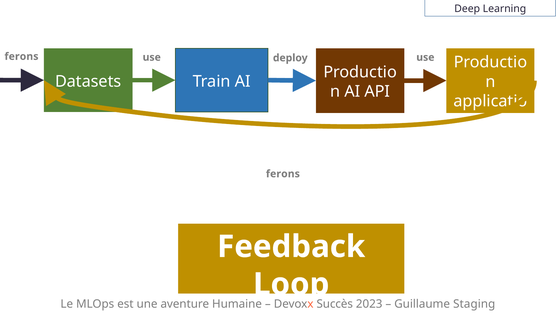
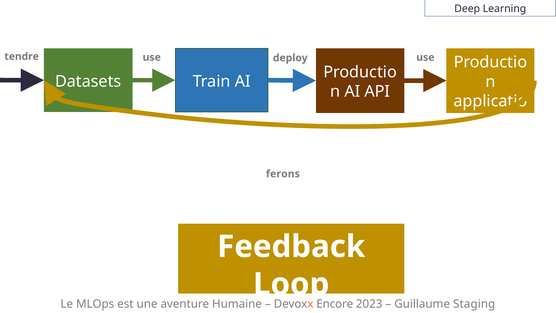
ferons: ferons -> tendre (22, 56)
Succès: Succès -> Encore (335, 304)
